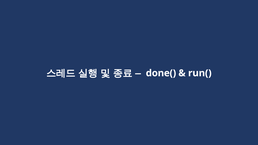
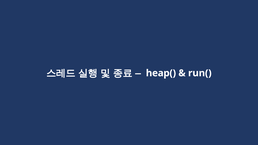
done(: done( -> heap( (161, 73)
